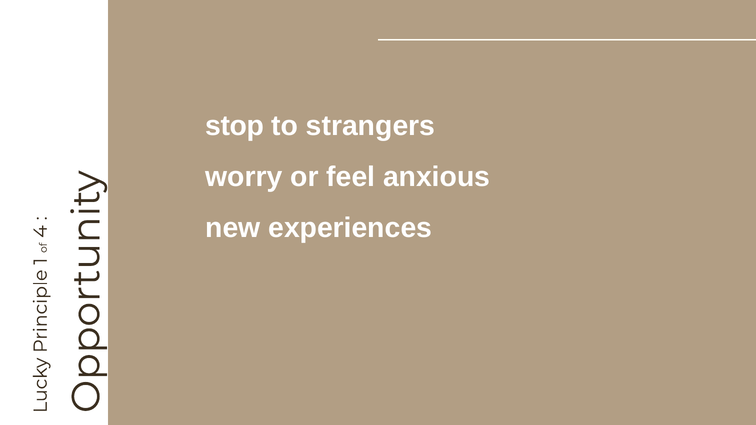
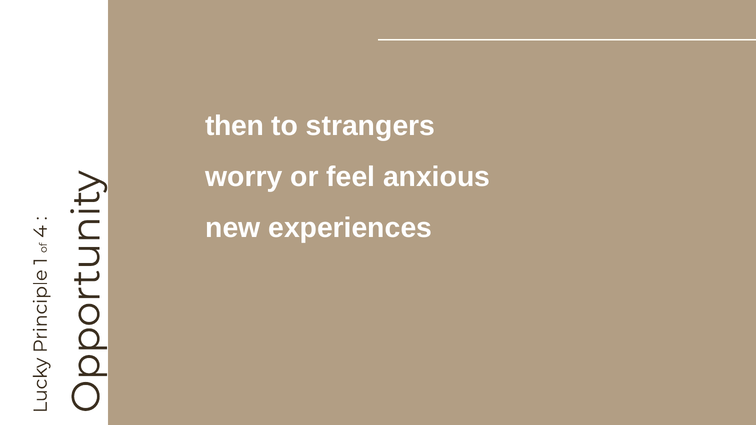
stop: stop -> then (235, 126)
